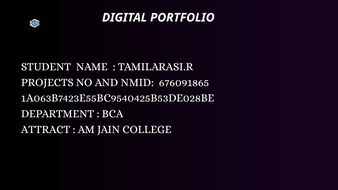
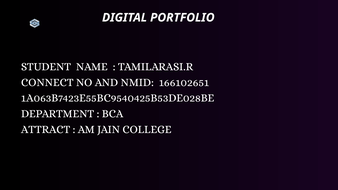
PROJECTS: PROJECTS -> CONNECT (47, 82)
676091865: 676091865 -> 166102651 (184, 82)
